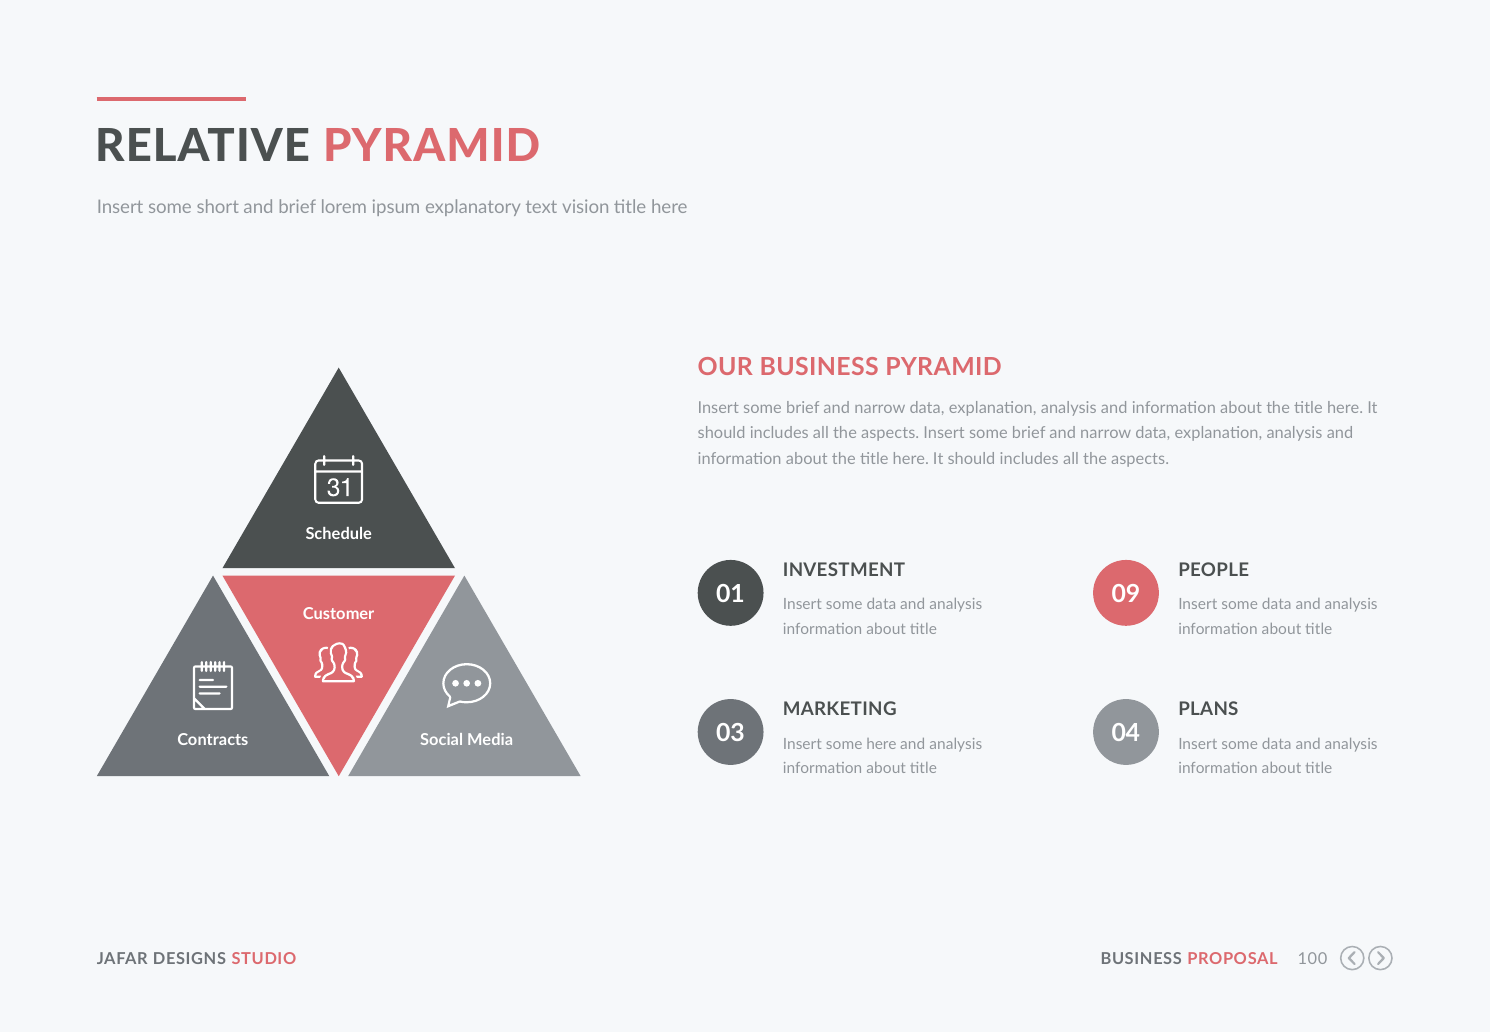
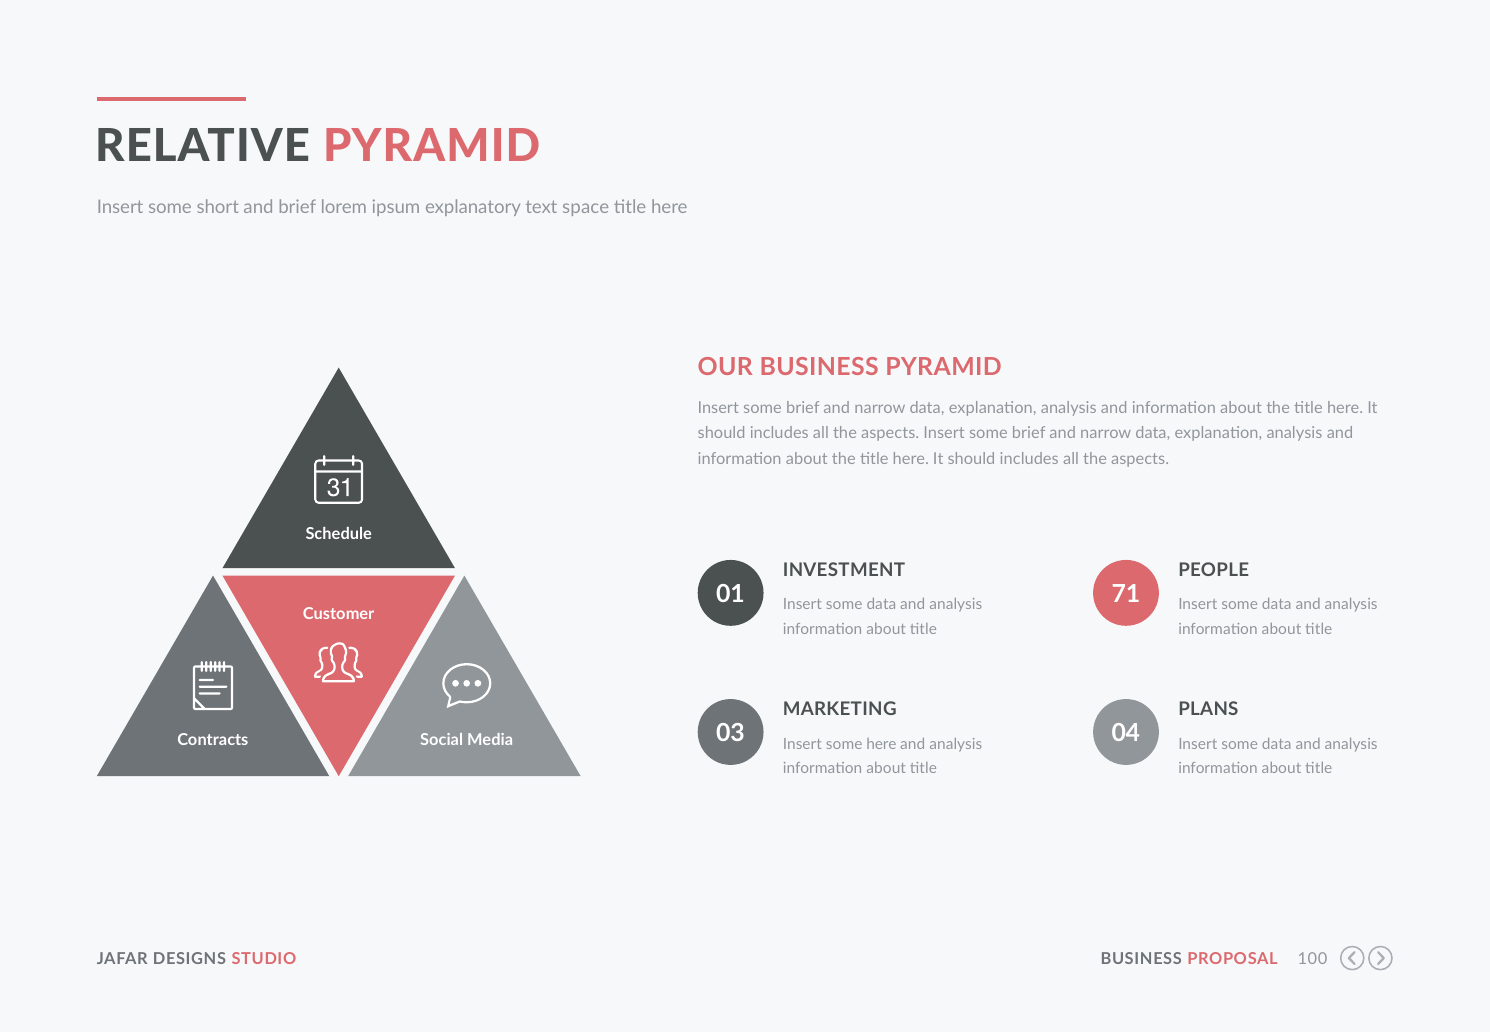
vision: vision -> space (586, 207)
09: 09 -> 71 (1126, 594)
